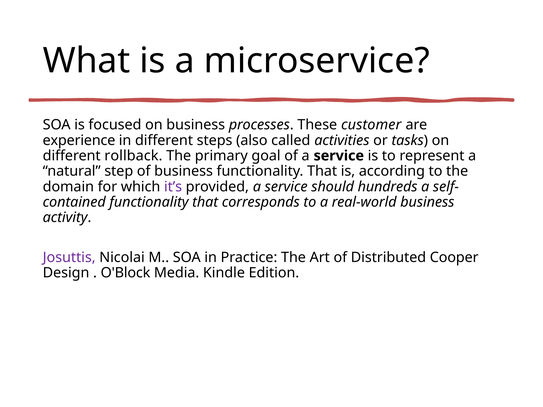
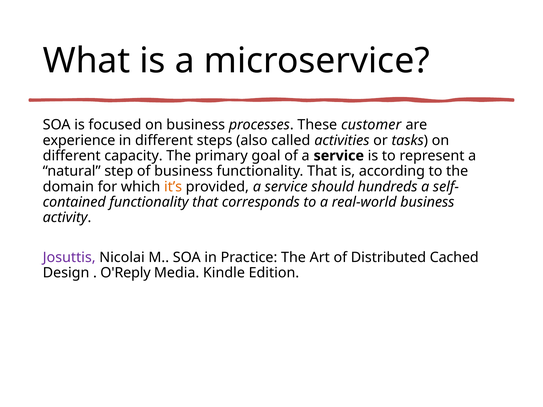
rollback: rollback -> capacity (134, 156)
it’s colour: purple -> orange (173, 187)
Cooper: Cooper -> Cached (454, 258)
O'Block: O'Block -> O'Reply (126, 273)
